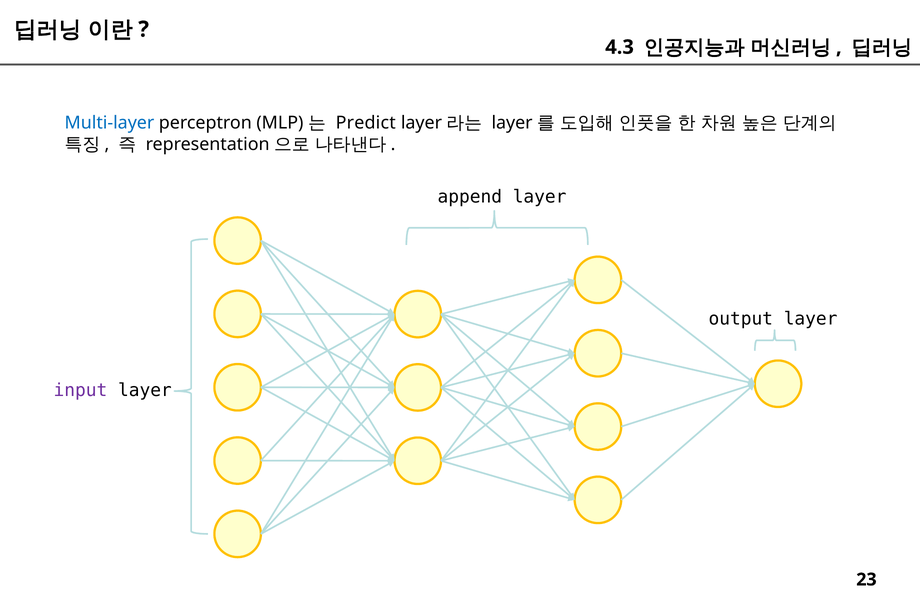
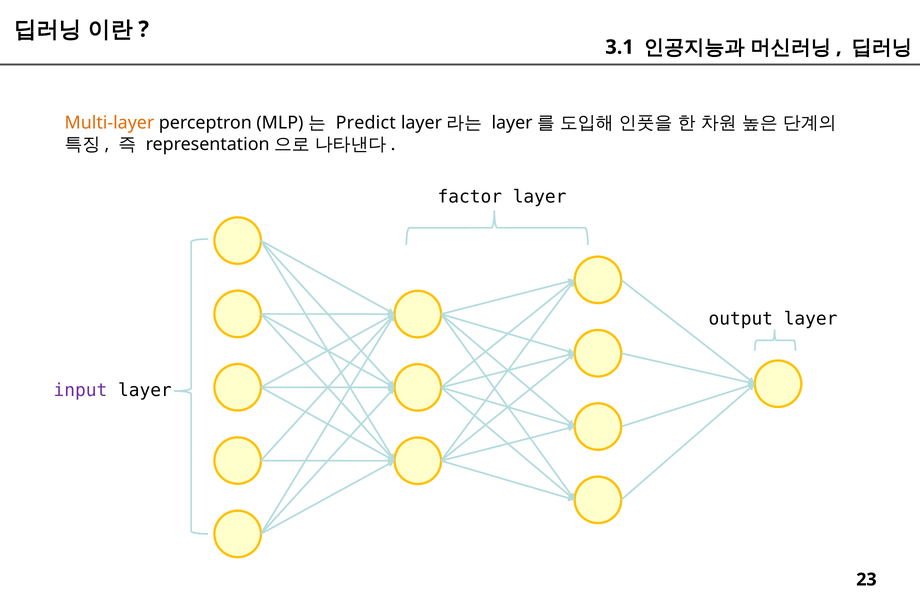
4.3: 4.3 -> 3.1 (620, 47)
Multi-layer colour: blue -> orange (109, 123)
append: append -> factor (470, 197)
